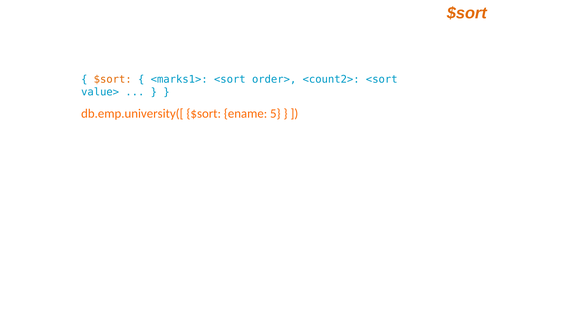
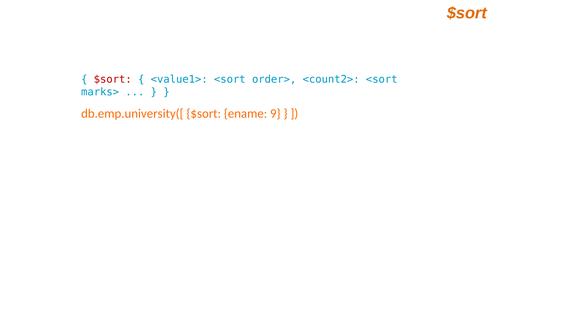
$sort colour: orange -> red (113, 79)
<marks1>: <marks1> -> <value1> (179, 79)
value>: value> -> marks> (100, 92)
5: 5 -> 9 (275, 113)
